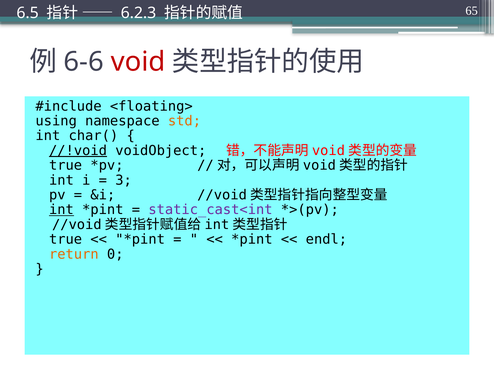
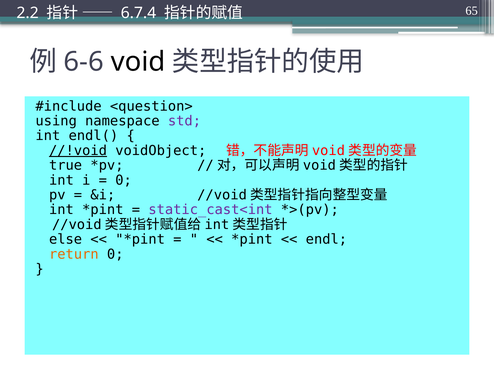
6.5: 6.5 -> 2.2 (28, 13)
6.2.3: 6.2.3 -> 6.7.4 (138, 13)
void colour: red -> black (138, 62)
<floating>: <floating> -> <question> (151, 106)
std colour: orange -> purple (184, 121)
char(: char( -> endl( (93, 136)
3: 3 -> 0 (124, 180)
int underline: present -> none (61, 210)
true: true -> else (66, 240)
